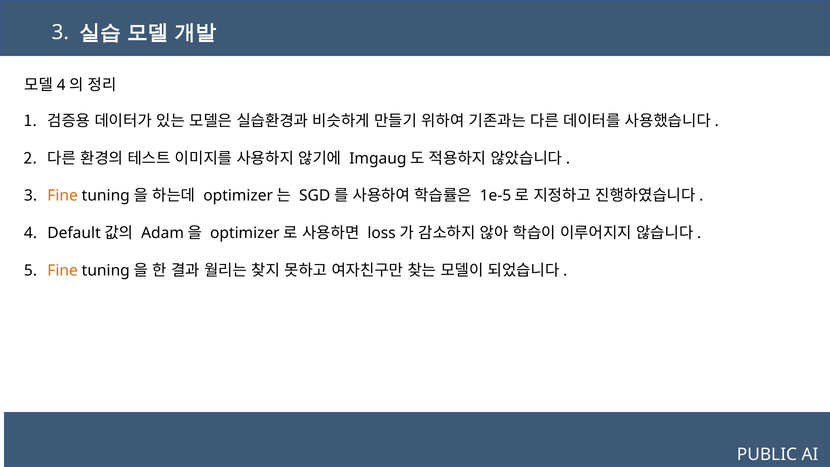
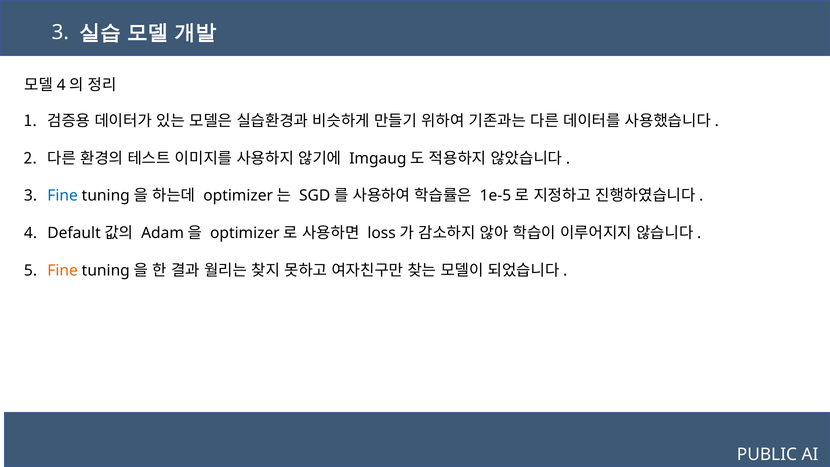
Fine colour: orange -> blue (63, 196)
